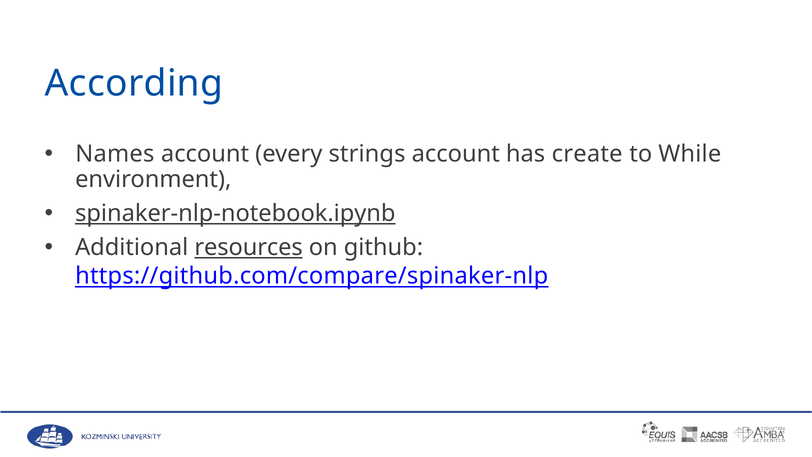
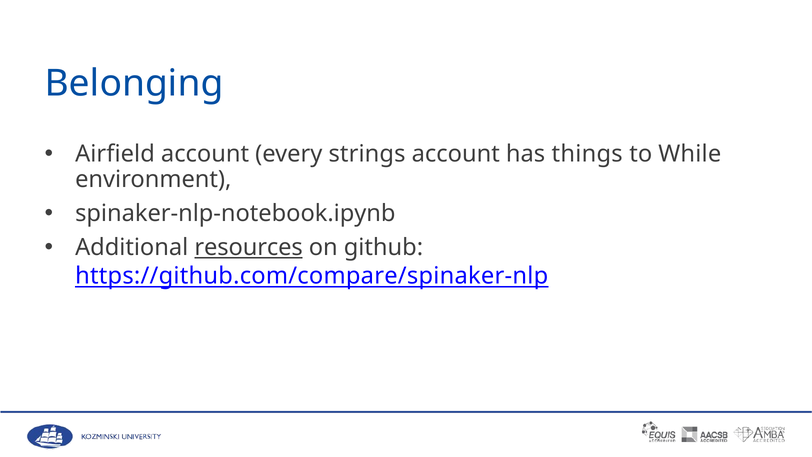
According: According -> Belonging (134, 83)
Names: Names -> Airfield (115, 154)
create: create -> things (587, 154)
spinaker-nlp-notebook.ipynb underline: present -> none (235, 213)
